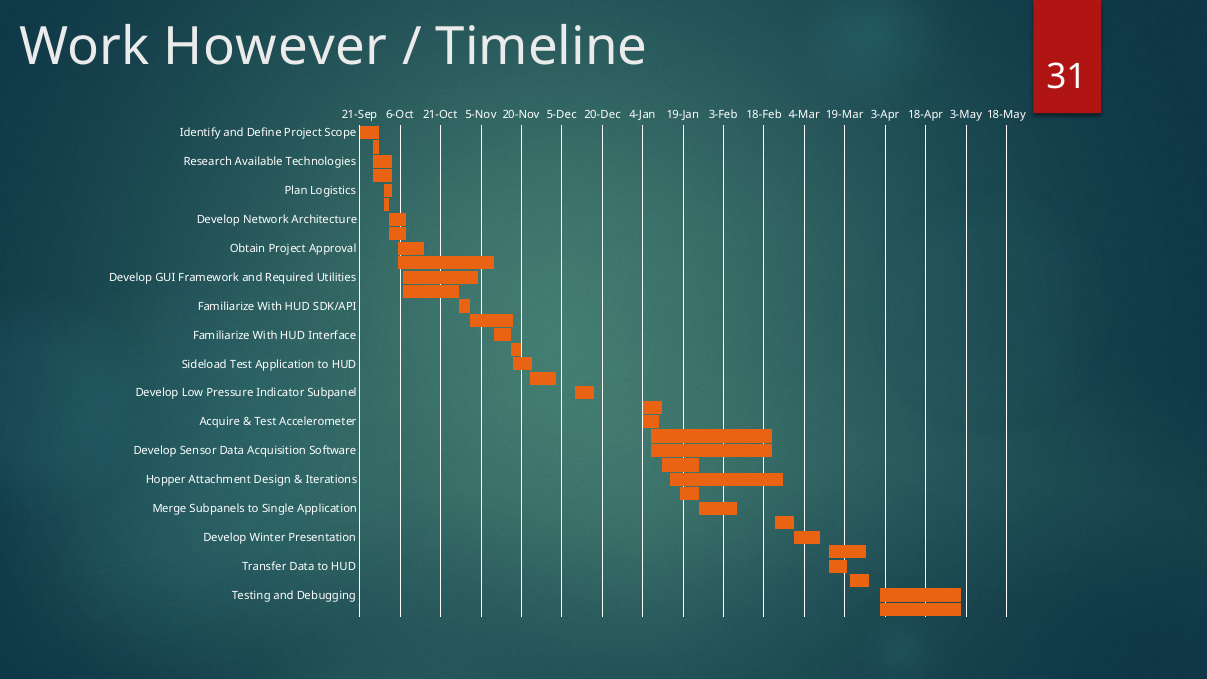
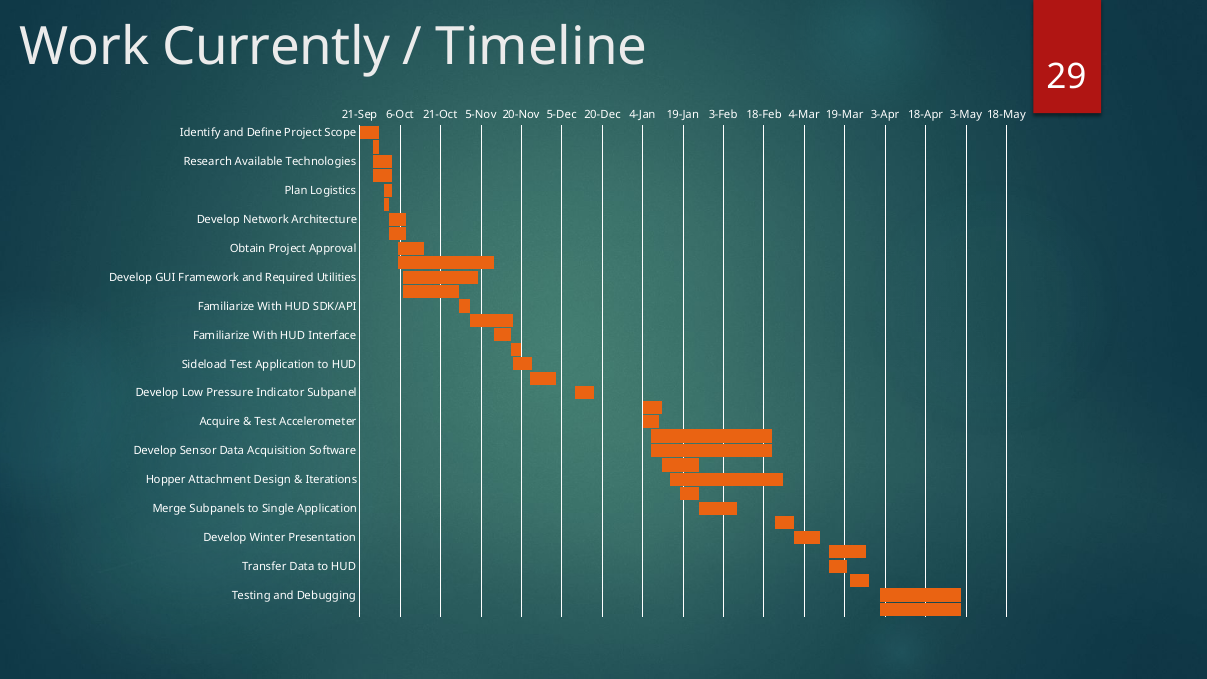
However: However -> Currently (276, 47)
31: 31 -> 29 (1066, 76)
